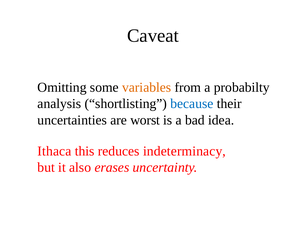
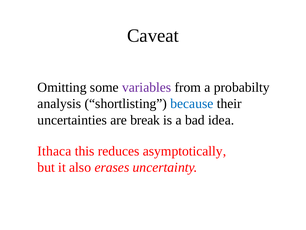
variables colour: orange -> purple (147, 87)
worst: worst -> break (145, 120)
indeterminacy: indeterminacy -> asymptotically (185, 151)
